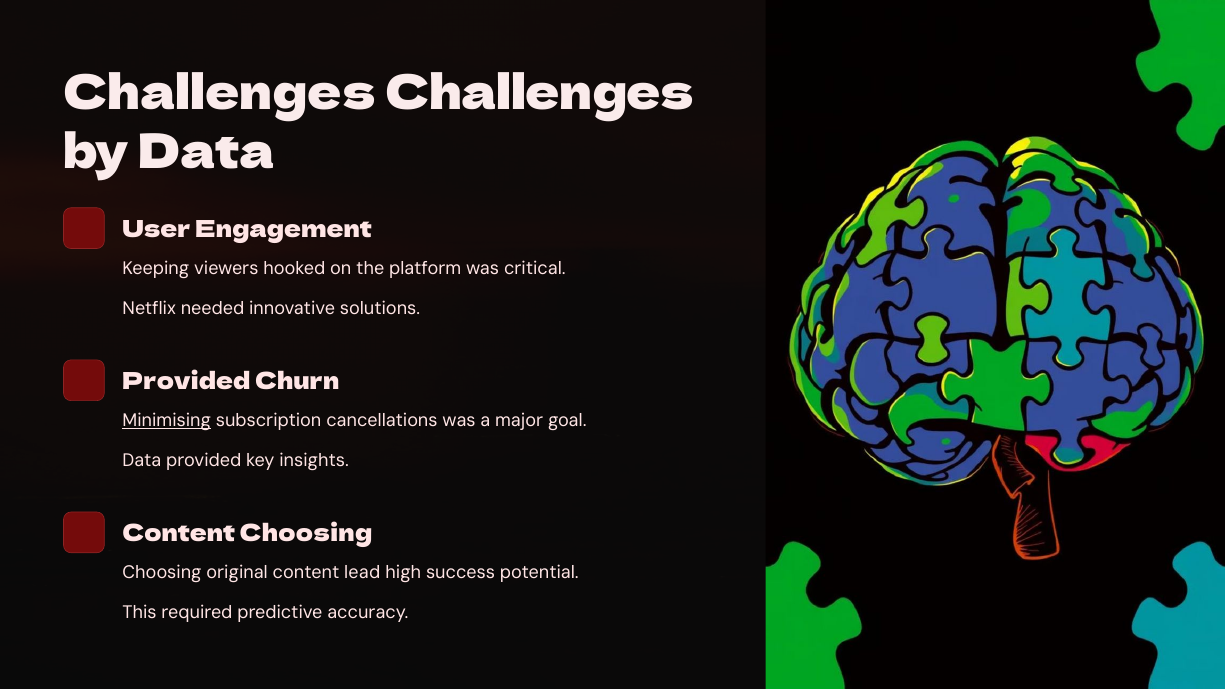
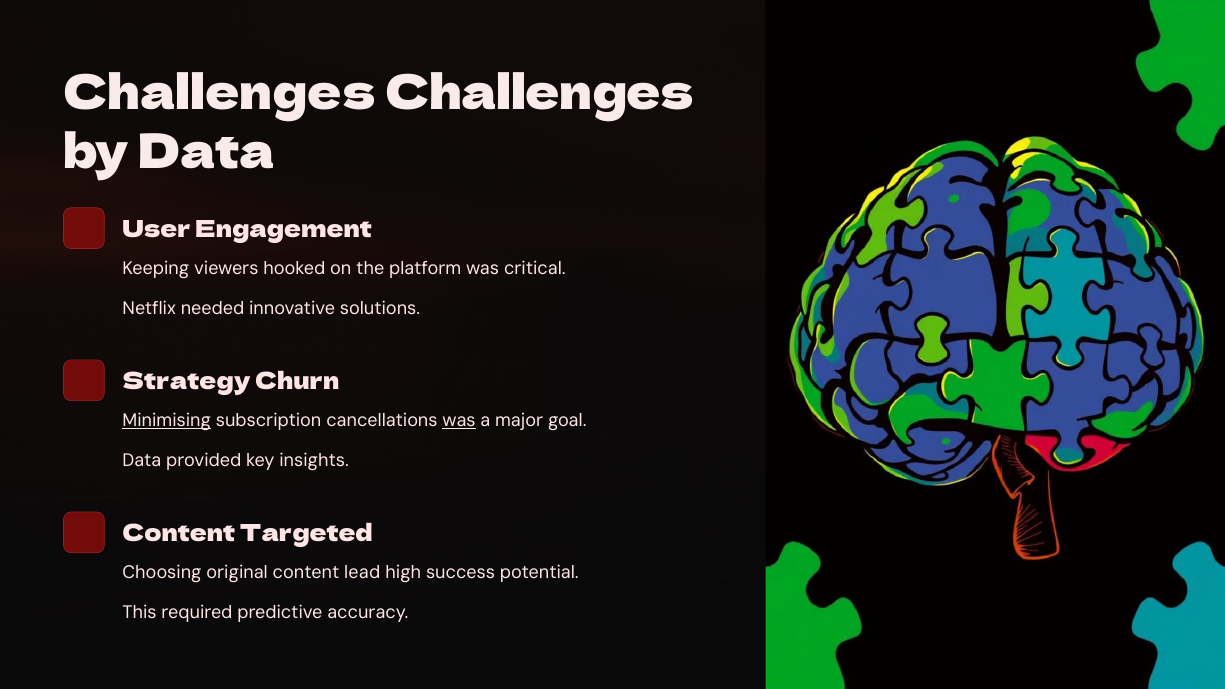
Provided: Provided -> Strategy (186, 382)
was underline: none -> present (459, 421)
Content Choosing: Choosing -> Targeted (306, 534)
